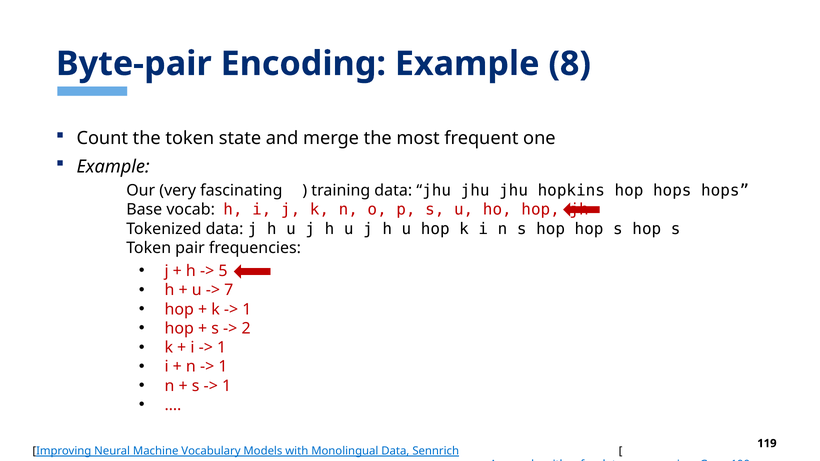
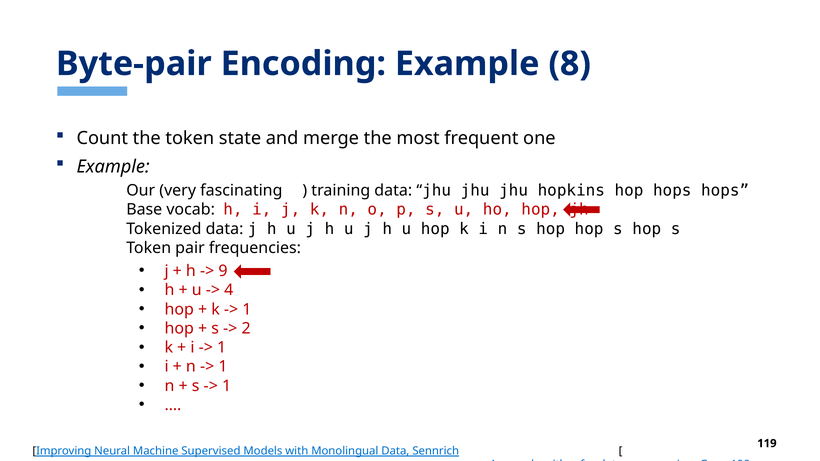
5: 5 -> 9 (223, 271)
7: 7 -> 4 (229, 290)
Vocabulary: Vocabulary -> Supervised (211, 451)
